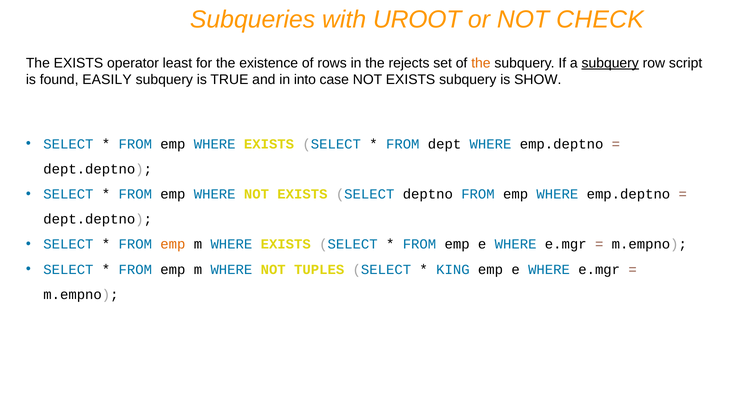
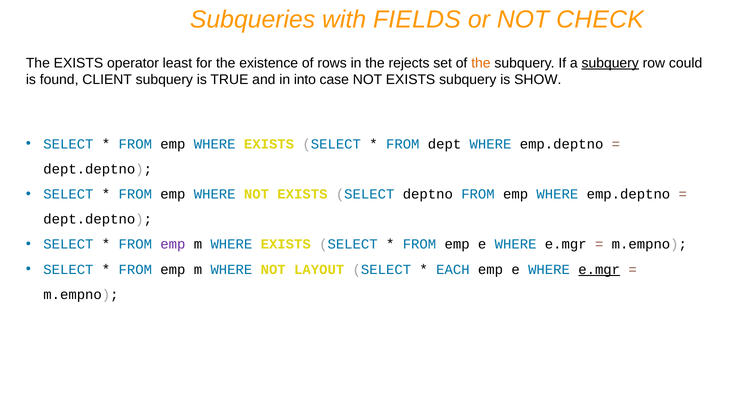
UROOT: UROOT -> FIELDS (417, 19)
script: script -> could (686, 63)
EASILY: EASILY -> CLIENT (107, 80)
emp colour: orange -> purple (173, 244)
TUPLES: TUPLES -> LAYOUT (319, 269)
KING: KING -> EACH (453, 269)
e.mgr underline: none -> present (599, 269)
